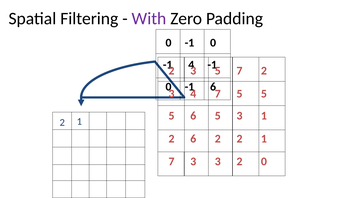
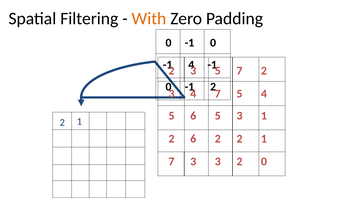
With colour: purple -> orange (149, 18)
-1 6: 6 -> 2 (213, 86)
7 5 5: 5 -> 4 (264, 93)
